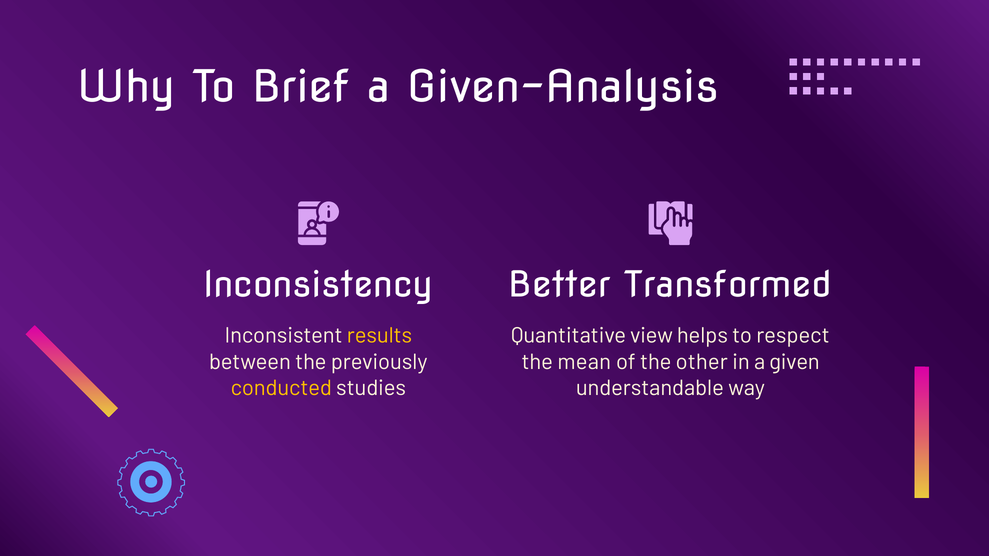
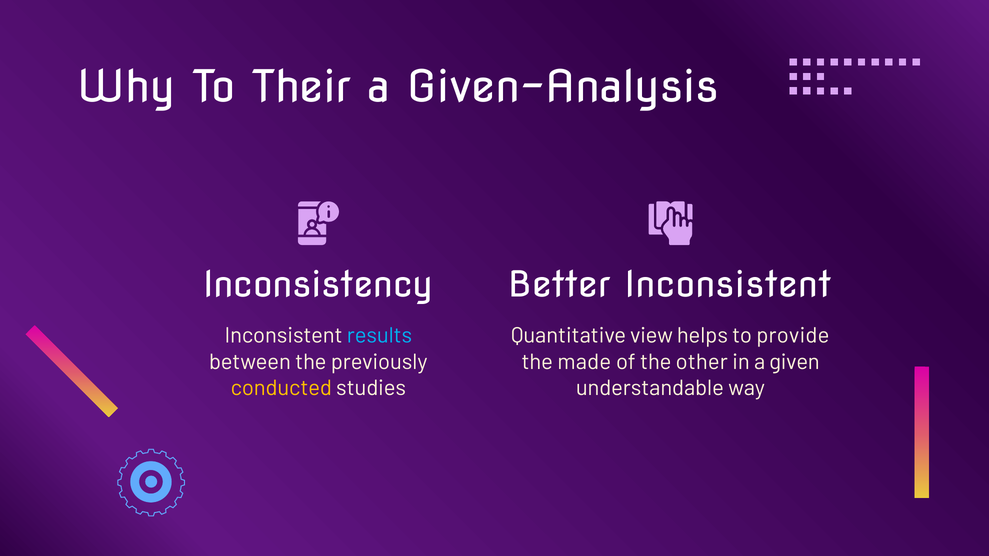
Brief: Brief -> Their (302, 87)
Better Transformed: Transformed -> Inconsistent (728, 285)
results colour: yellow -> light blue (379, 336)
respect: respect -> provide (793, 336)
mean: mean -> made (584, 362)
